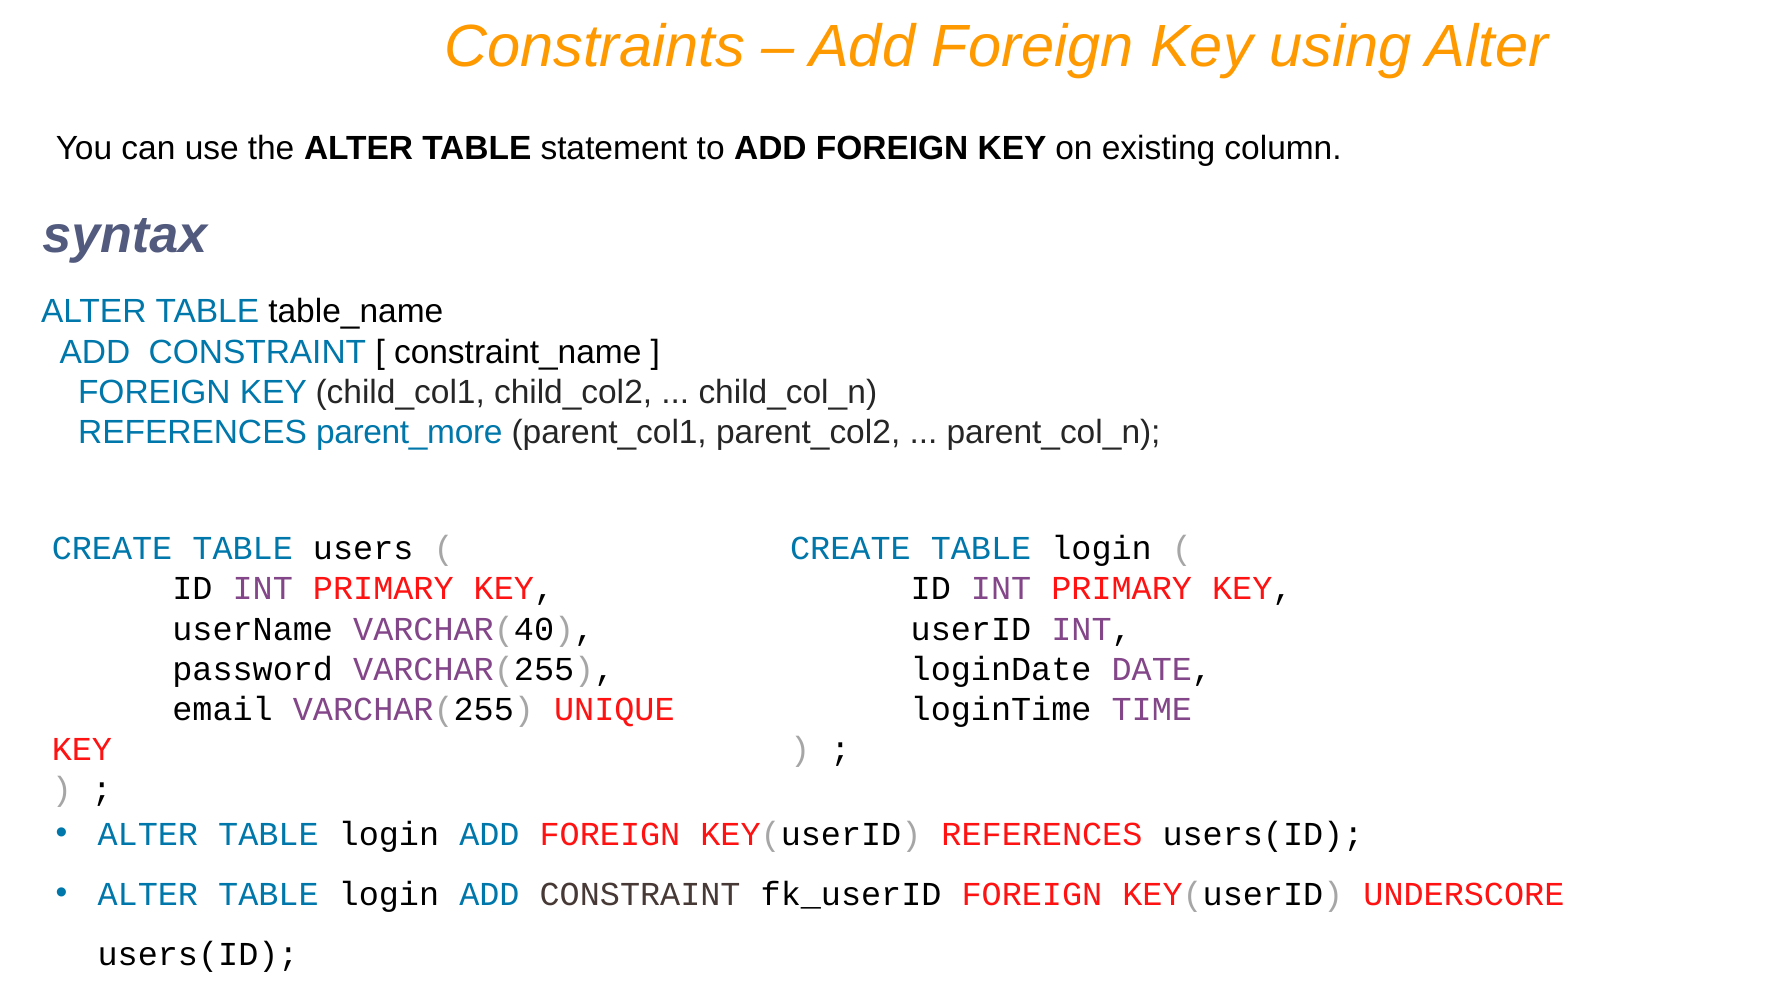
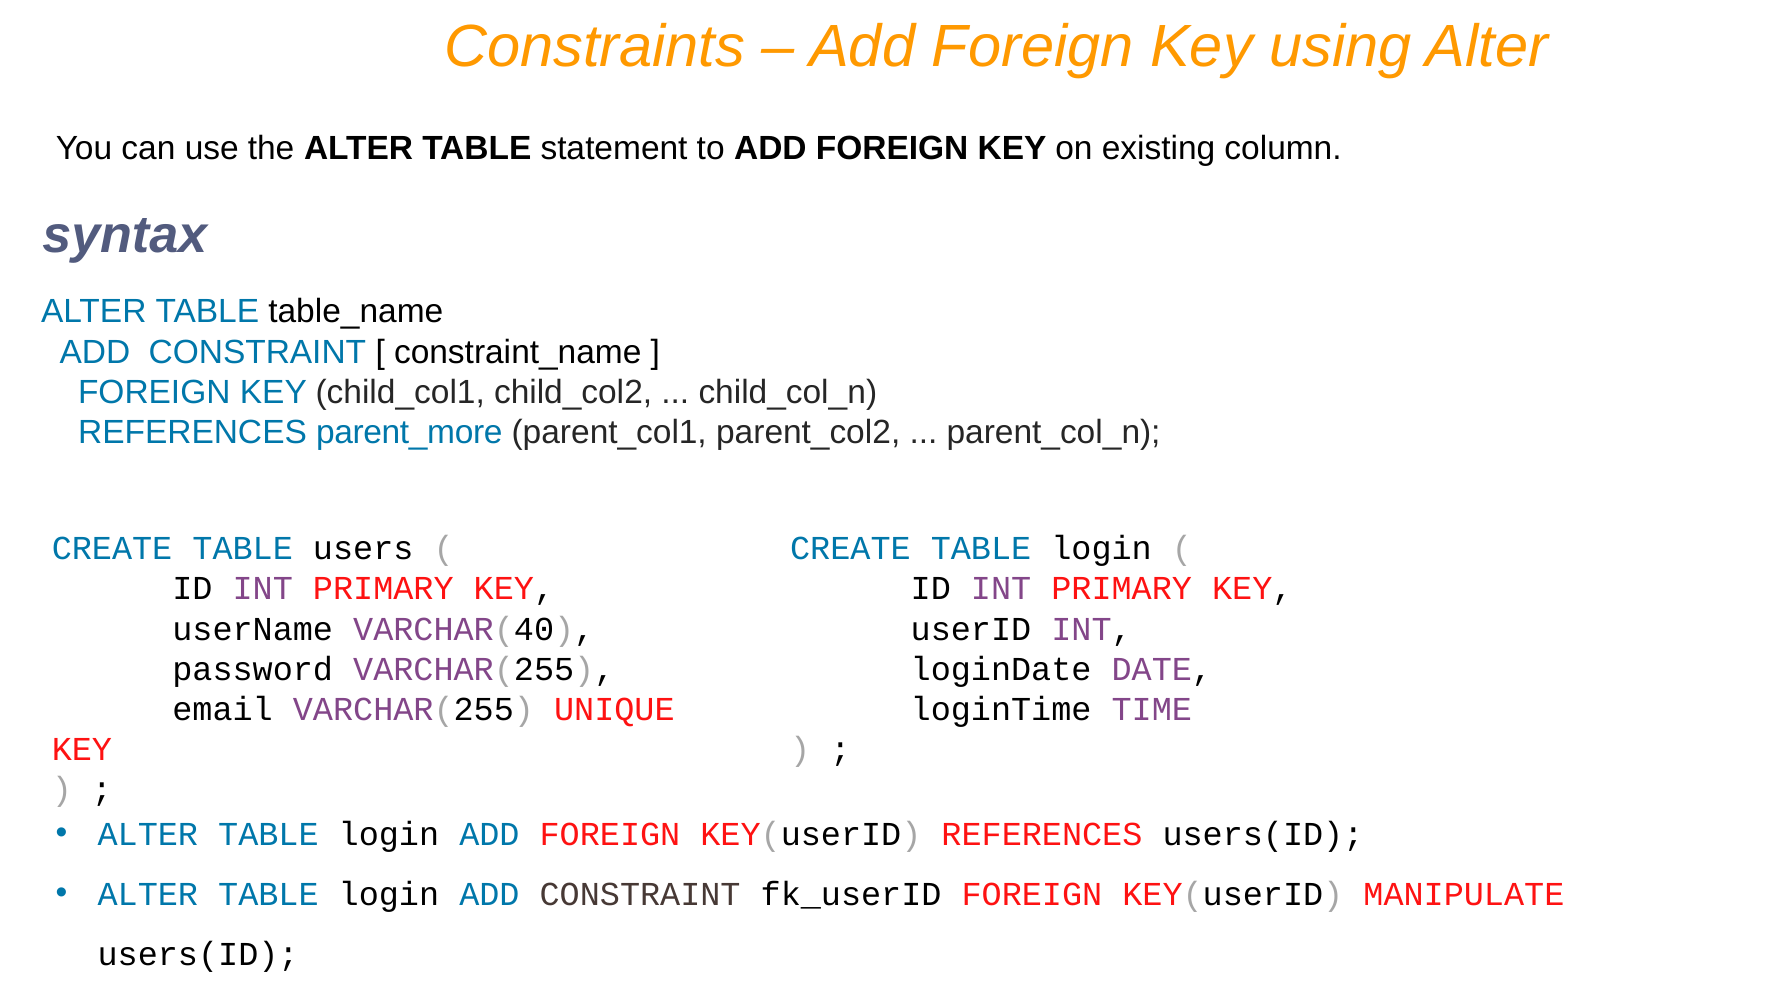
UNDERSCORE: UNDERSCORE -> MANIPULATE (1464, 894)
